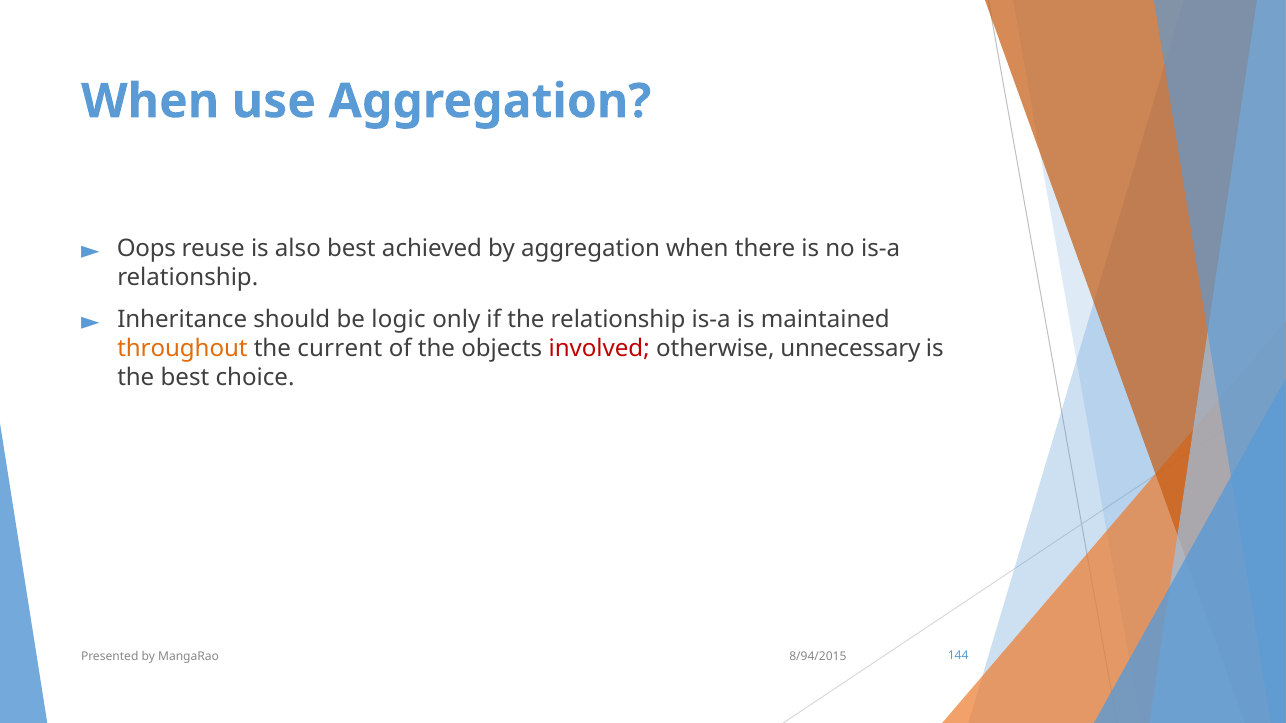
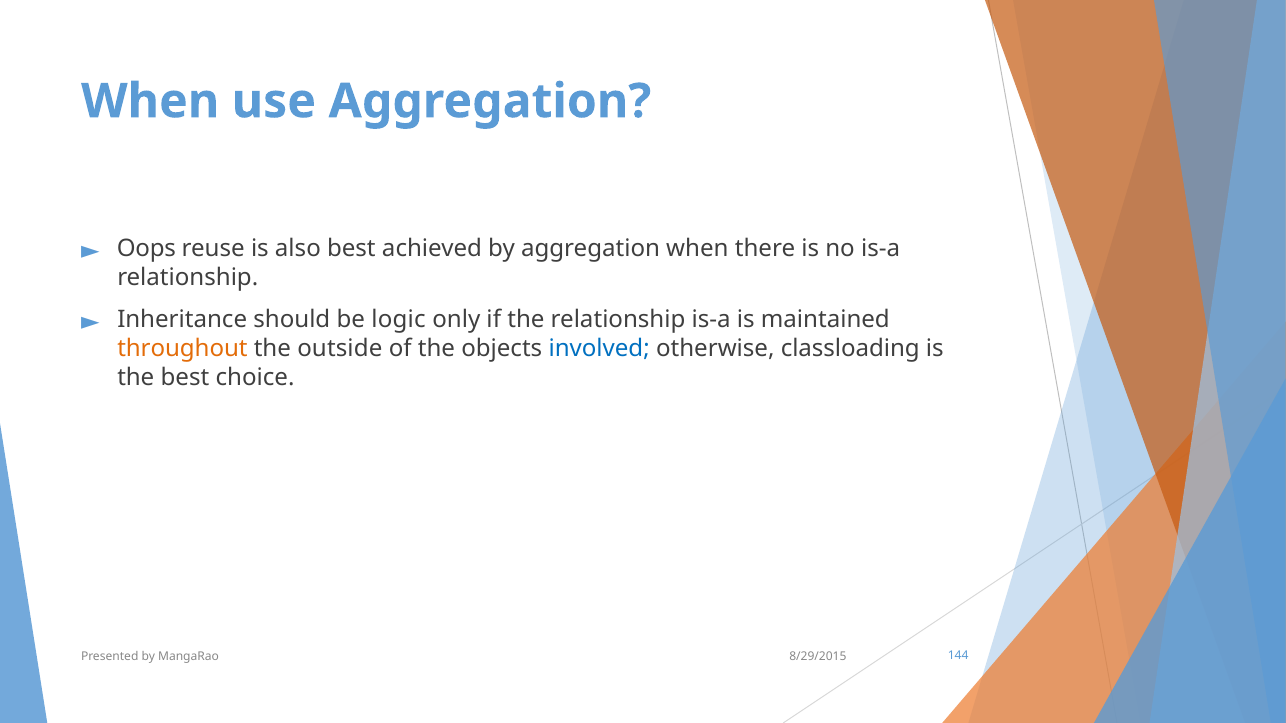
current: current -> outside (340, 349)
involved colour: red -> blue (599, 349)
unnecessary: unnecessary -> classloading (850, 349)
8/94/2015: 8/94/2015 -> 8/29/2015 (818, 657)
